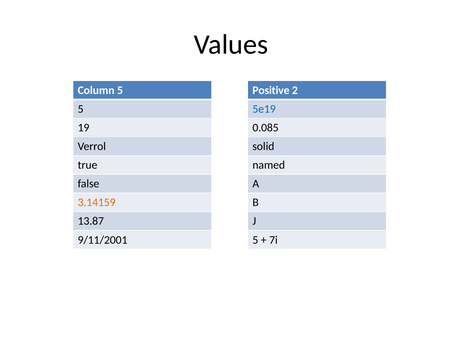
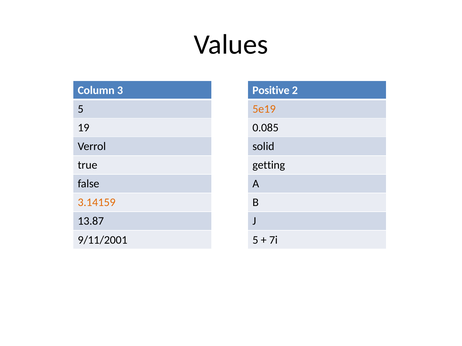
Column 5: 5 -> 3 (120, 90)
5e19 colour: blue -> orange (264, 109)
named: named -> getting (269, 165)
